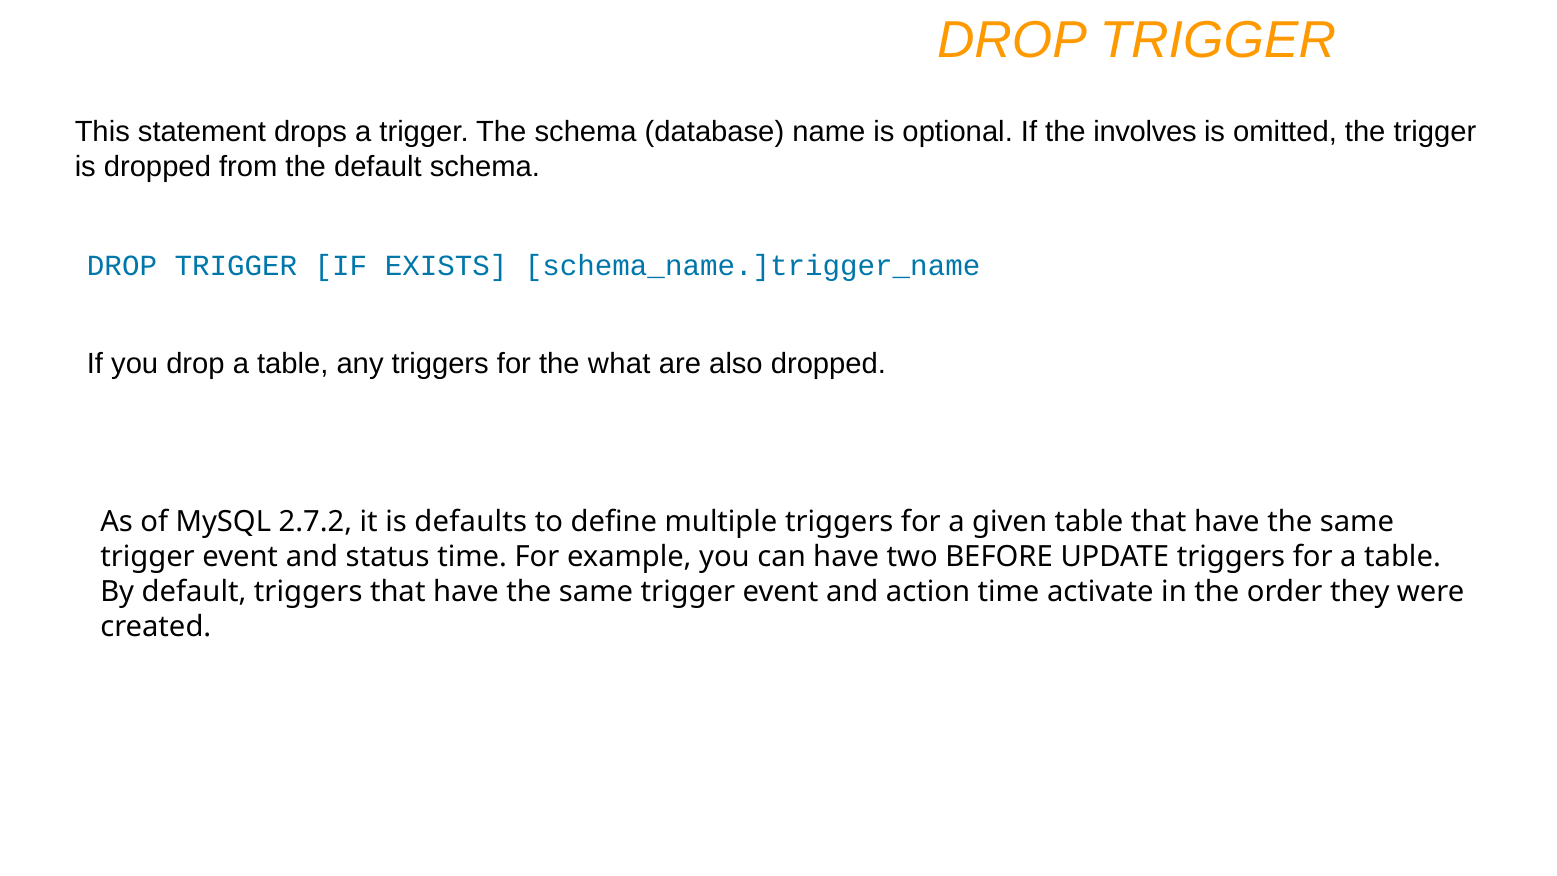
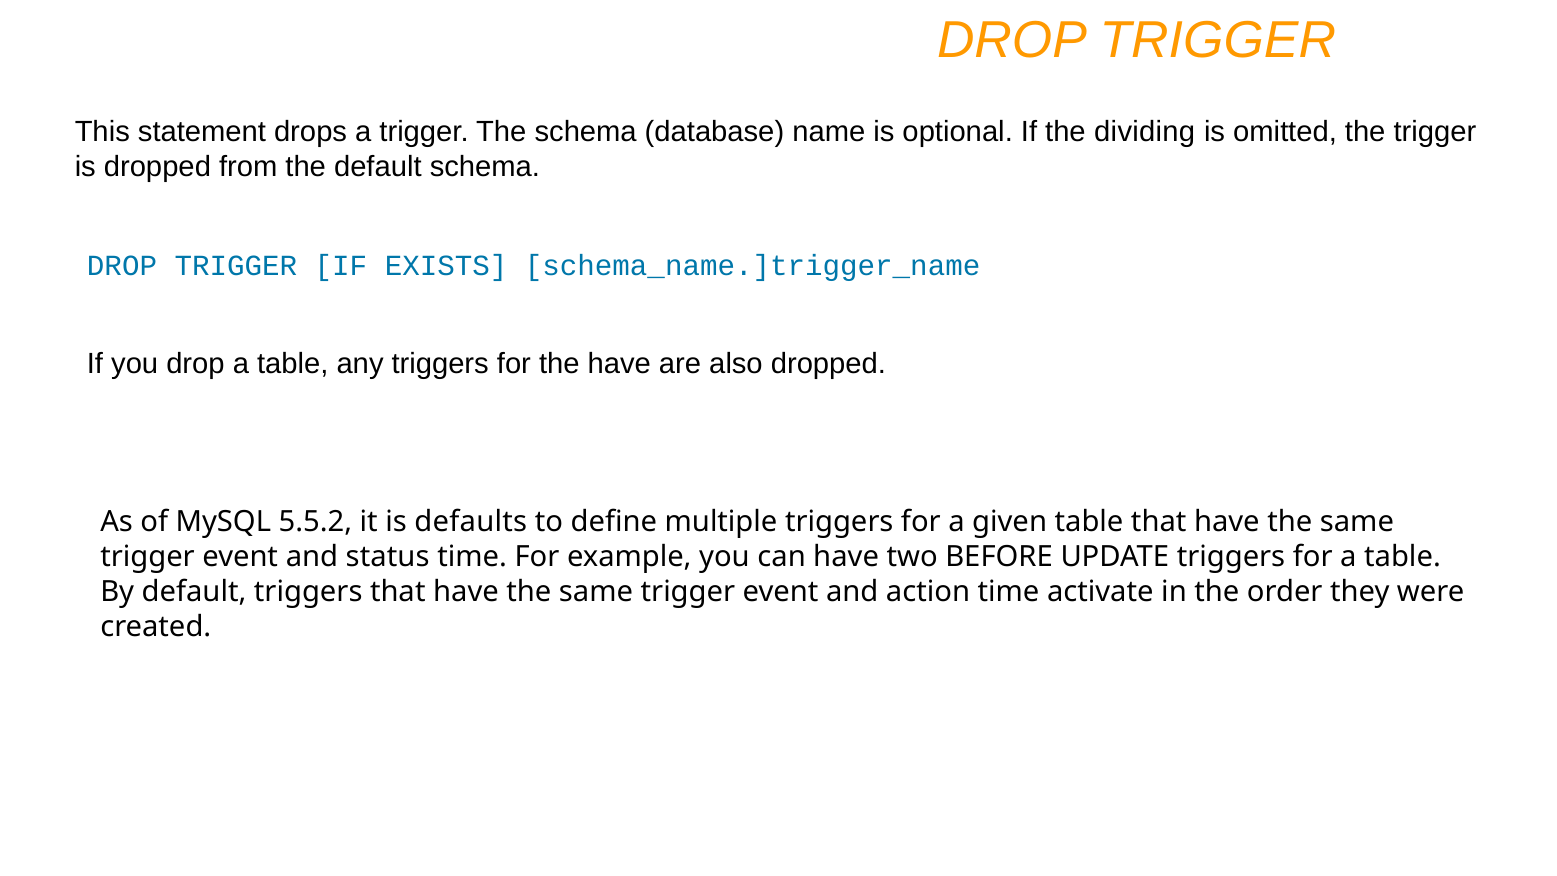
involves: involves -> dividing (1145, 132)
the what: what -> have (619, 363)
2.7.2: 2.7.2 -> 5.5.2 (315, 522)
